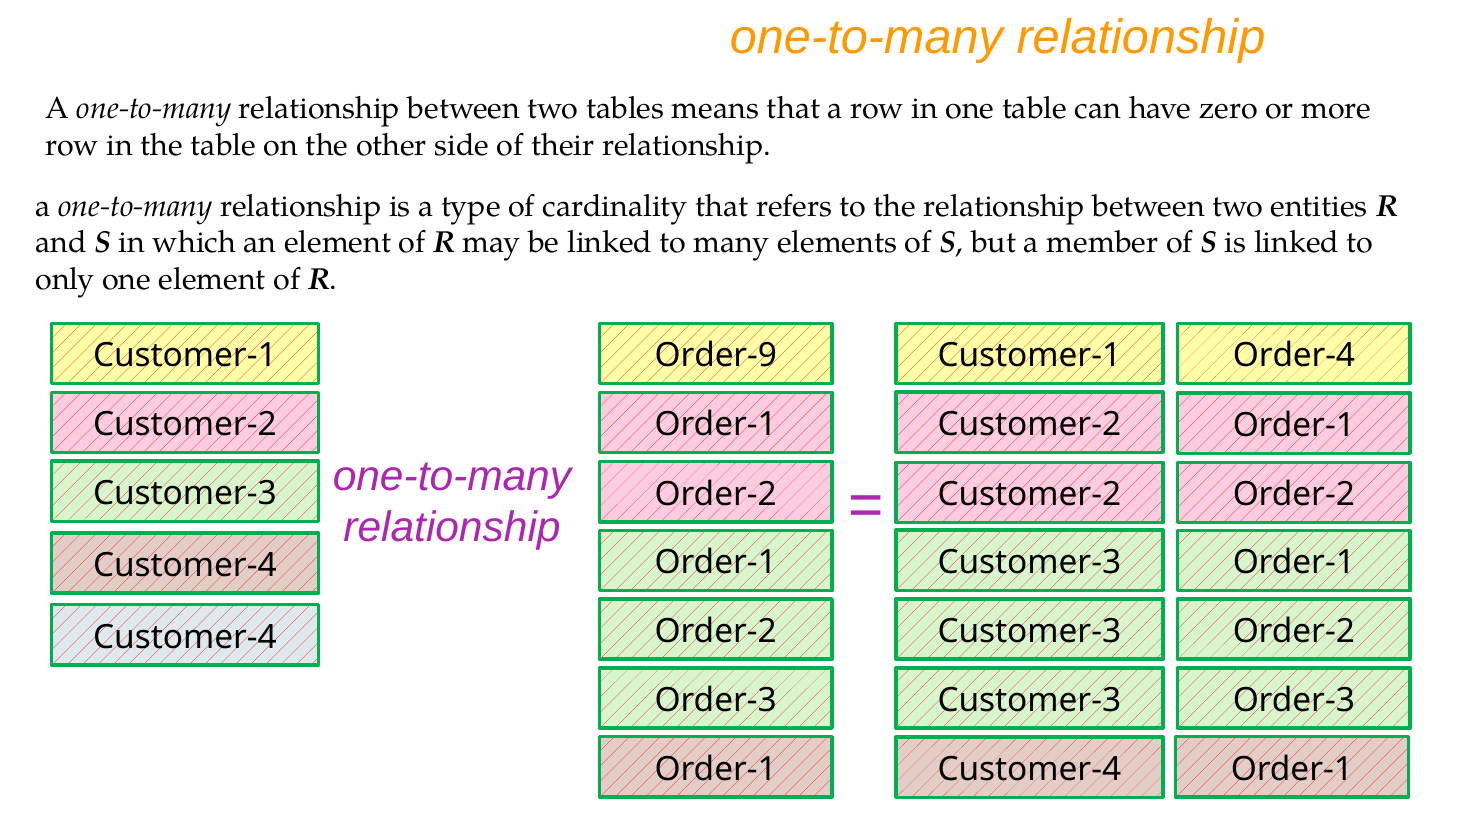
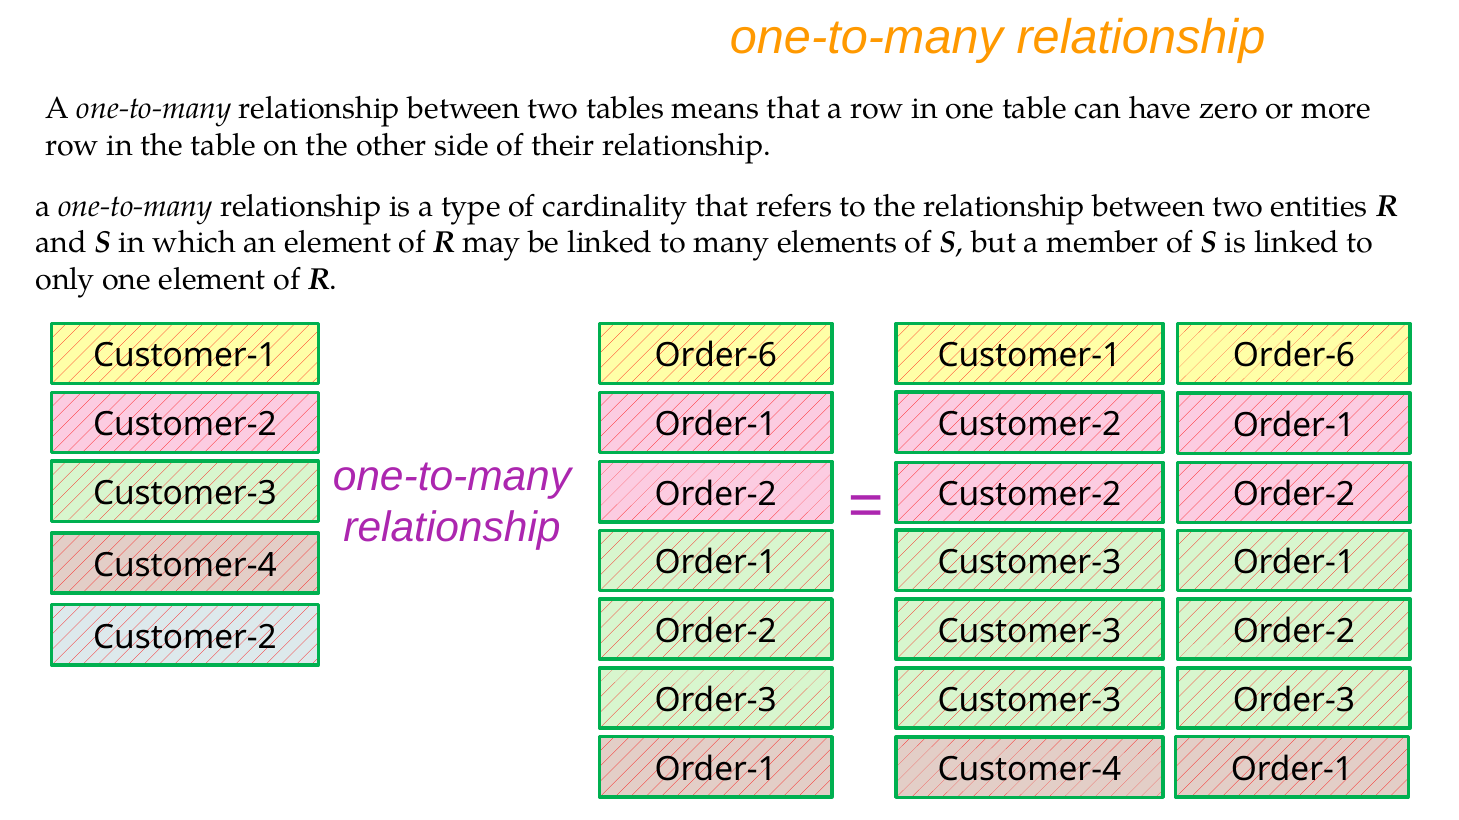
Order-9: Order-9 -> Order-6 (716, 356)
Customer-1 Order-4: Order-4 -> Order-6 (1294, 356)
Customer-4: Customer-4 -> Customer-2 (185, 638)
